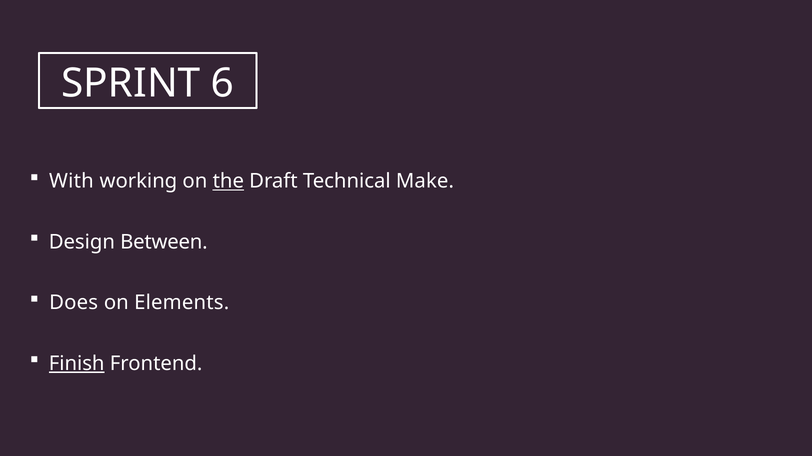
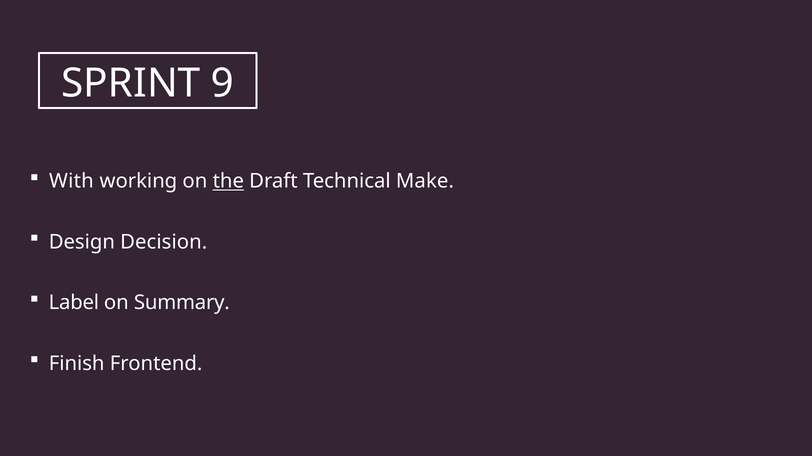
6: 6 -> 9 (223, 83)
Between: Between -> Decision (164, 242)
Does: Does -> Label (74, 303)
Elements: Elements -> Summary (182, 303)
Finish underline: present -> none (77, 364)
